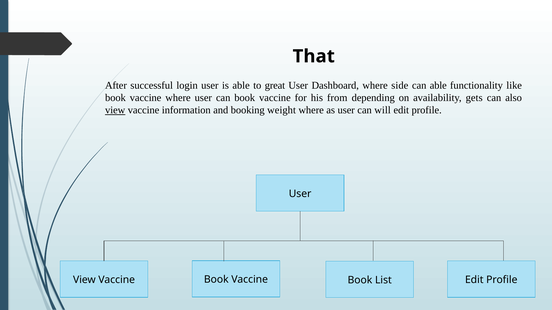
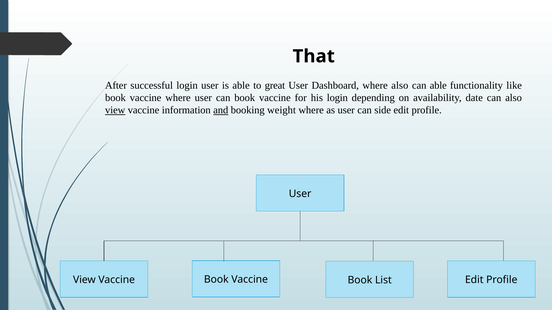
where side: side -> also (400, 85)
his from: from -> login (337, 98)
gets: gets -> date (474, 98)
and underline: none -> present (221, 110)
will: will -> side (383, 110)
